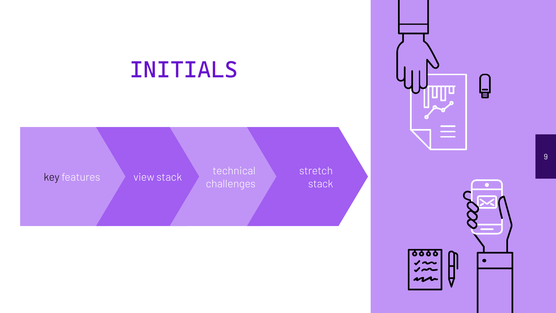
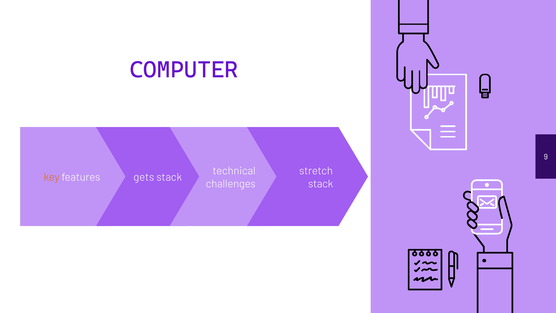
INITIALS: INITIALS -> COMPUTER (184, 70)
key colour: black -> orange (52, 177)
view: view -> gets (144, 177)
